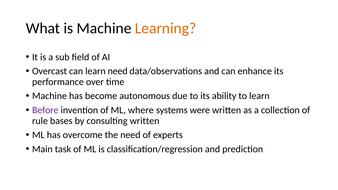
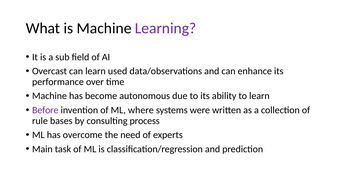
Learning colour: orange -> purple (166, 28)
learn need: need -> used (118, 71)
consulting written: written -> process (145, 121)
